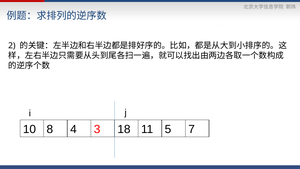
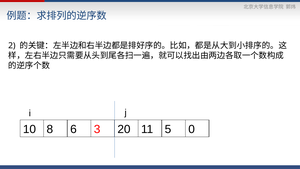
4: 4 -> 6 (73, 129)
18: 18 -> 20 (124, 129)
7: 7 -> 0 (192, 129)
